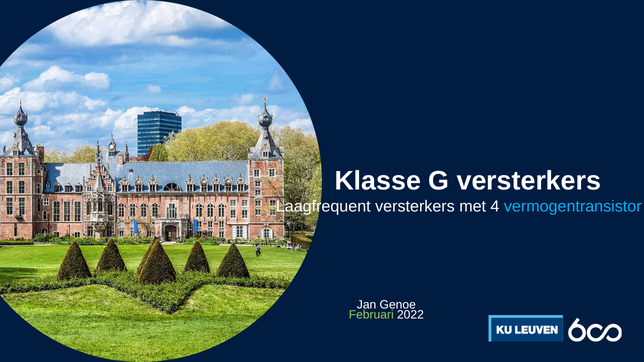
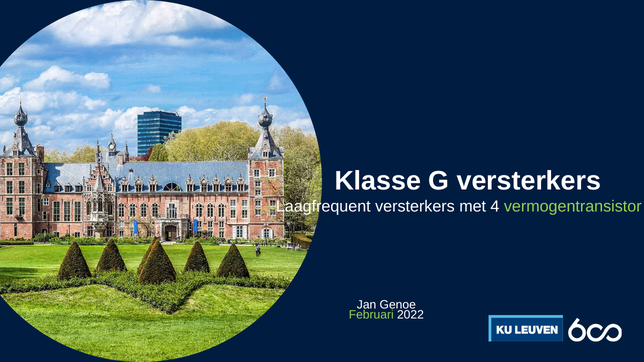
vermogentransistor colour: light blue -> light green (573, 206)
